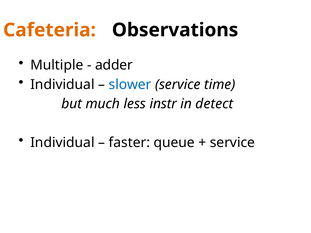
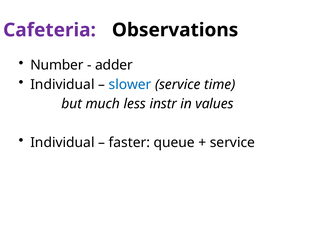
Cafeteria colour: orange -> purple (49, 30)
Multiple: Multiple -> Number (57, 65)
detect: detect -> values (214, 104)
